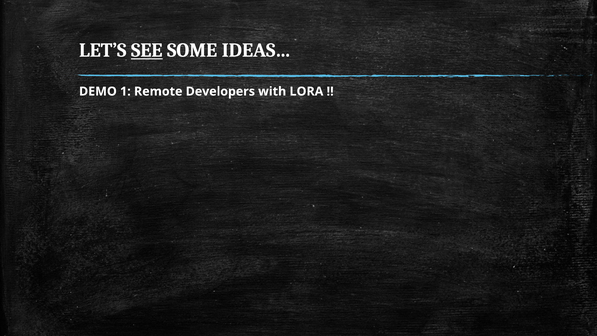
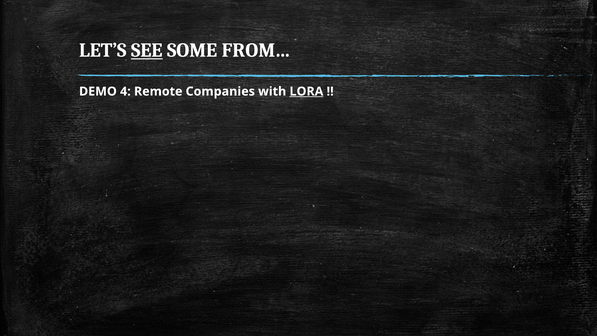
IDEAS…: IDEAS… -> FROM… (256, 50)
1: 1 -> 4 (125, 91)
Developers: Developers -> Companies (220, 91)
LORA underline: none -> present (306, 91)
